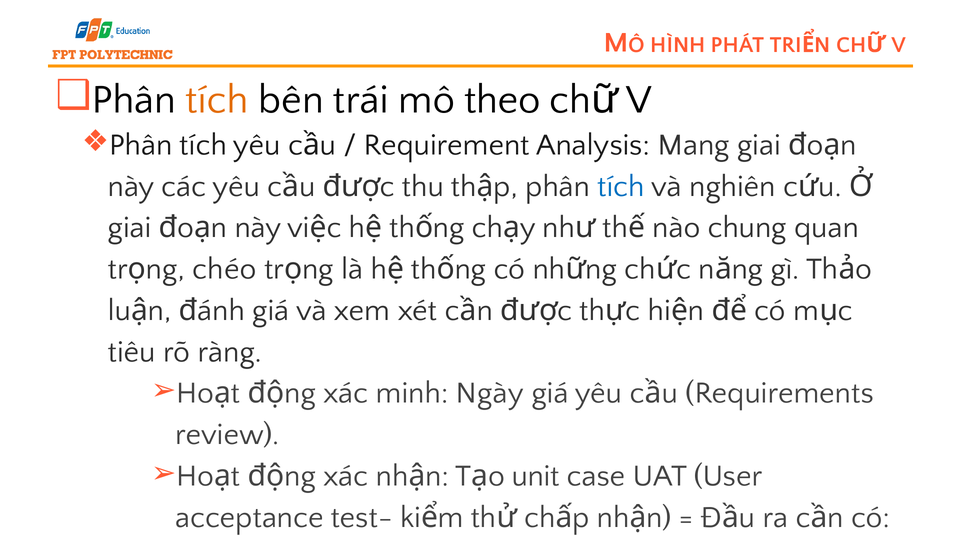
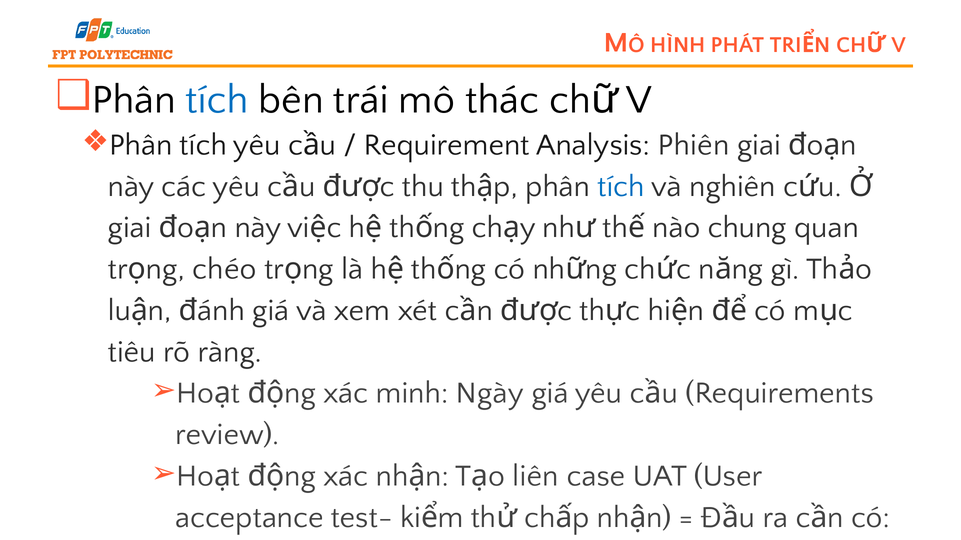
tích colour: orange -> blue (217, 100)
theo: theo -> thác (502, 100)
Mang: Mang -> Phiên (694, 145)
unit: unit -> liên (535, 476)
